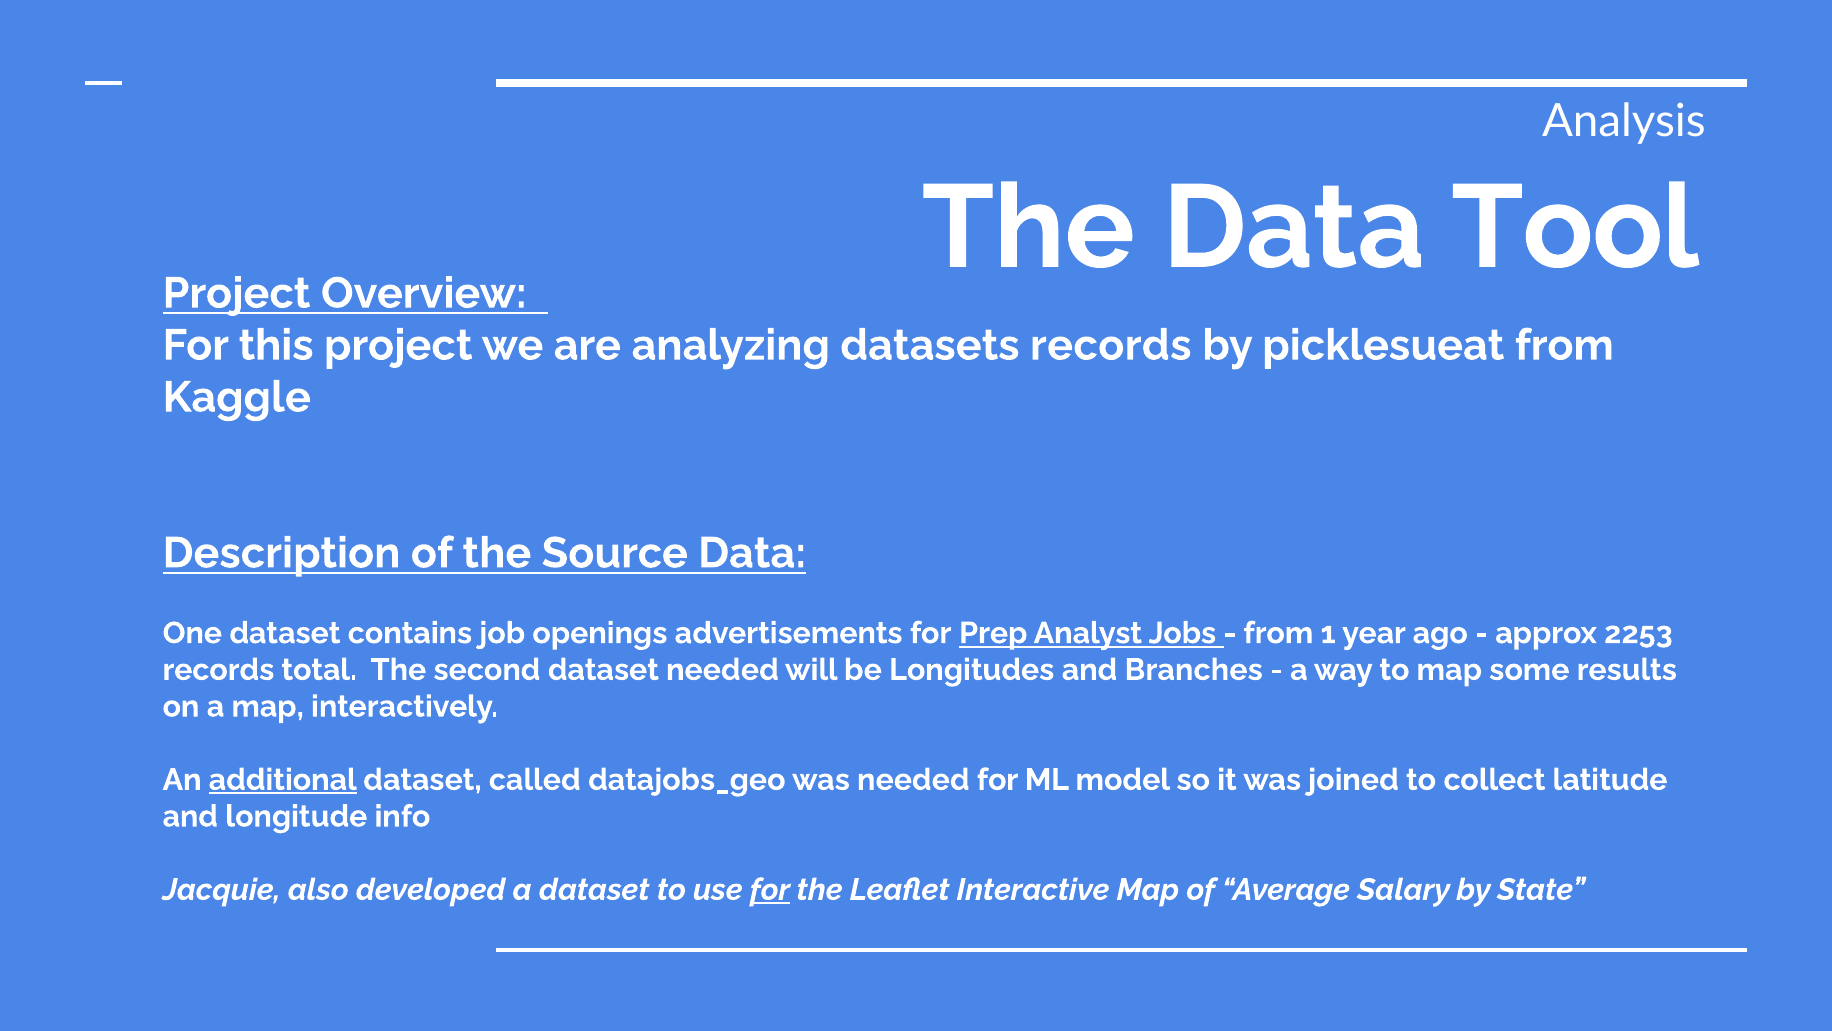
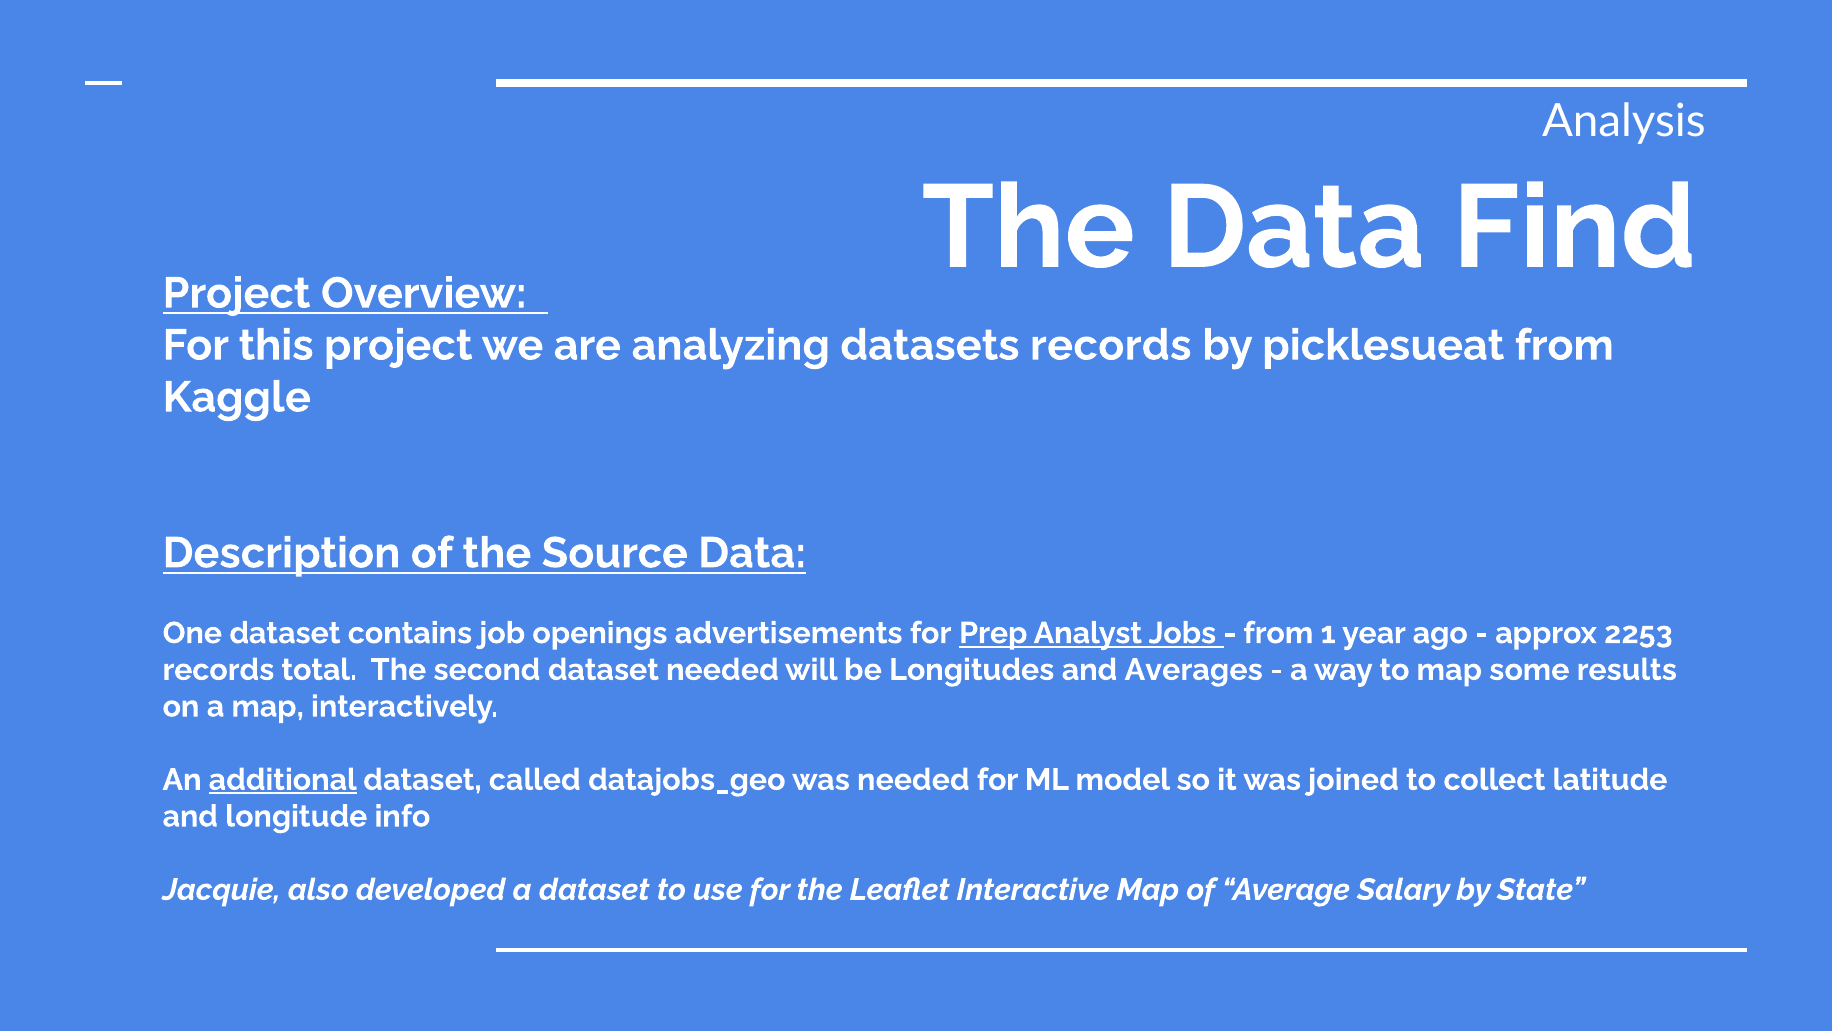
Tool: Tool -> Find (1574, 228)
Branches: Branches -> Averages (1194, 670)
for underline: present -> none (770, 889)
